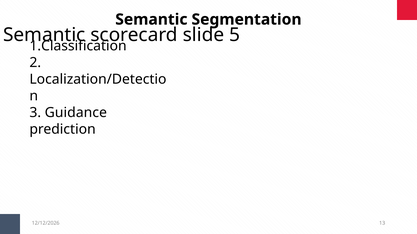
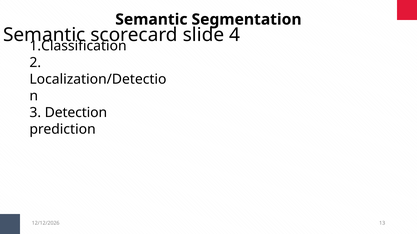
5: 5 -> 4 (235, 35)
Guidance: Guidance -> Detection (76, 113)
